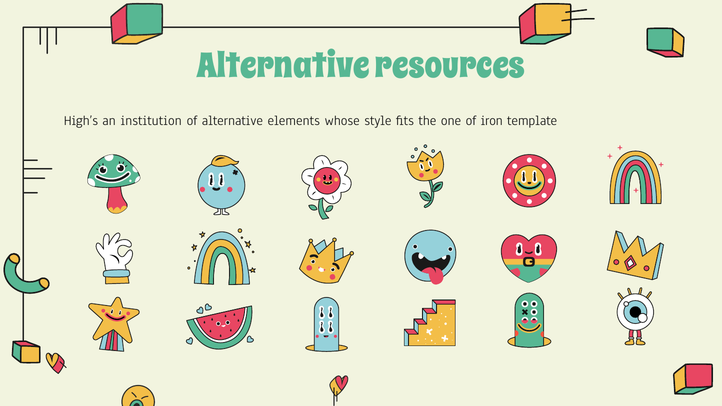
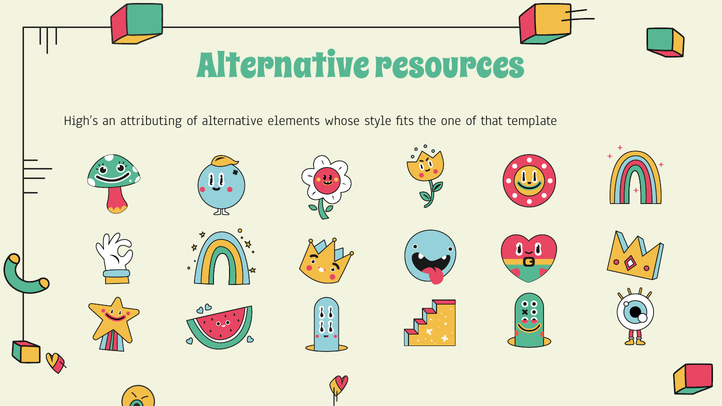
institution: institution -> attributing (151, 120)
iron: iron -> that (492, 120)
